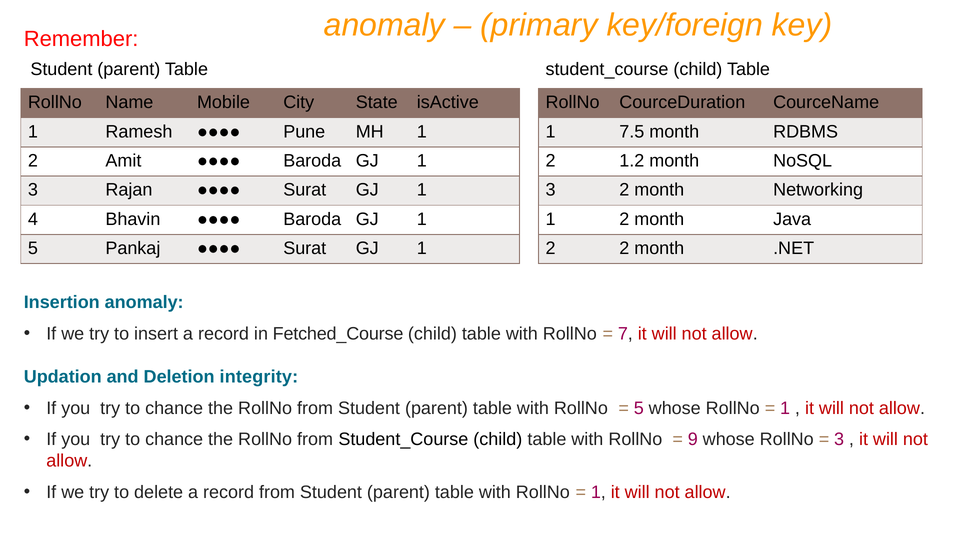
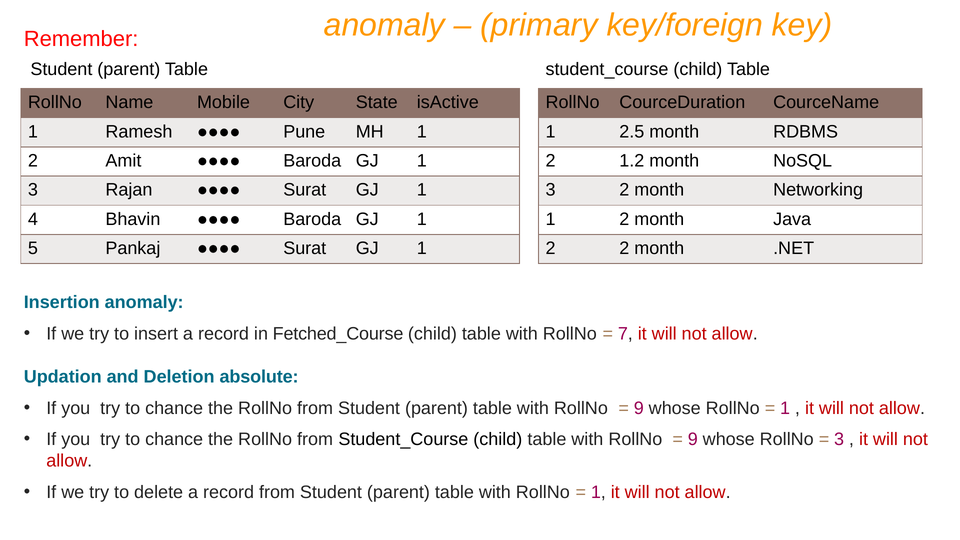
7.5: 7.5 -> 2.5 (632, 132)
integrity: integrity -> absolute (259, 377)
5: 5 -> 9 (639, 408)
